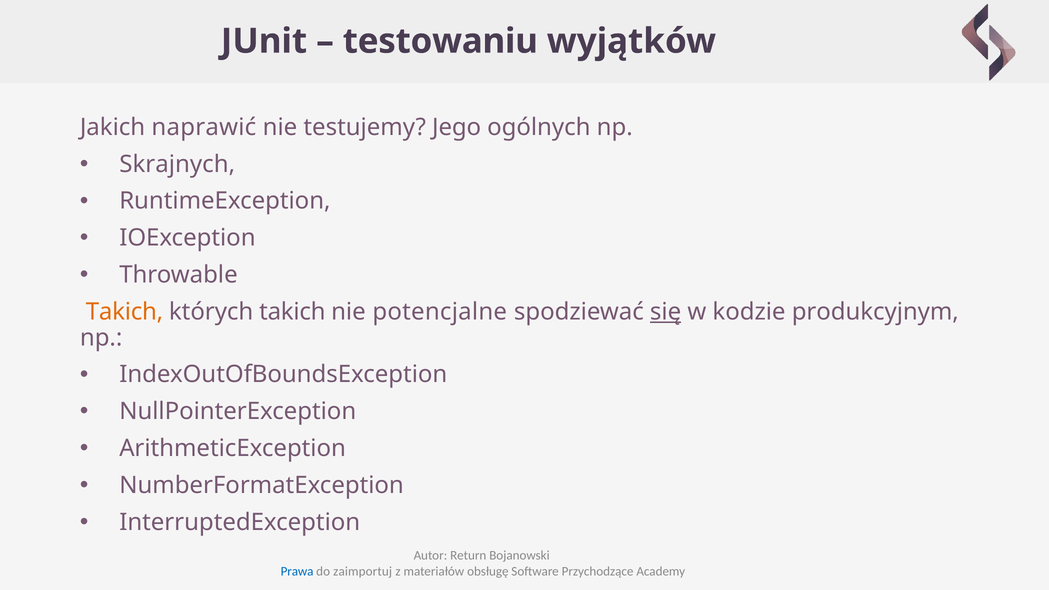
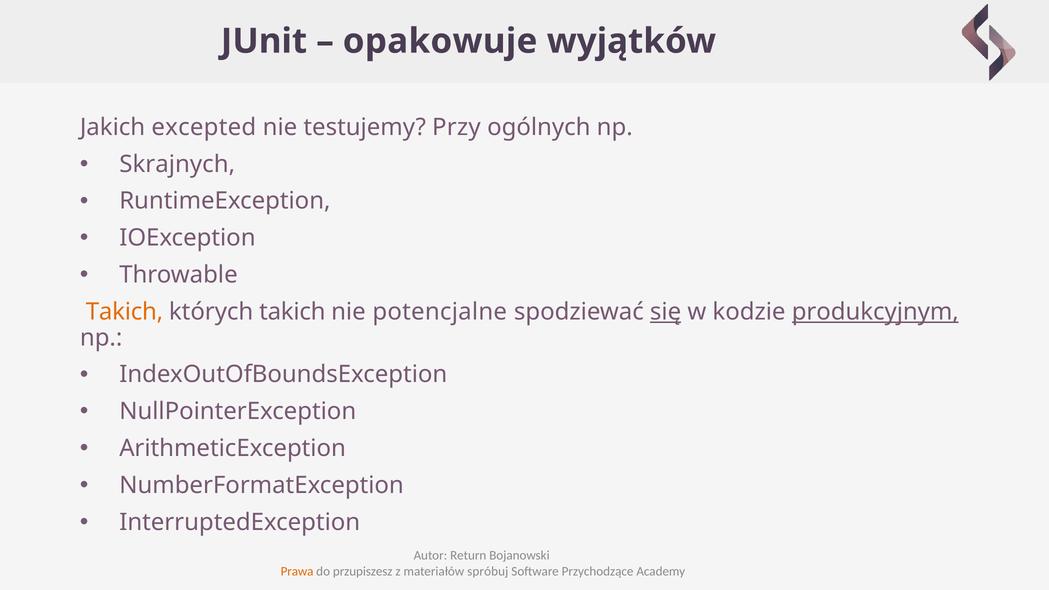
testowaniu: testowaniu -> opakowuje (440, 41)
naprawić: naprawić -> excepted (204, 127)
Jego: Jego -> Przy (456, 127)
produkcyjnym underline: none -> present (875, 312)
Prawa colour: blue -> orange (297, 571)
zaimportuj: zaimportuj -> przupiszesz (363, 571)
obsługę: obsługę -> spróbuj (488, 571)
